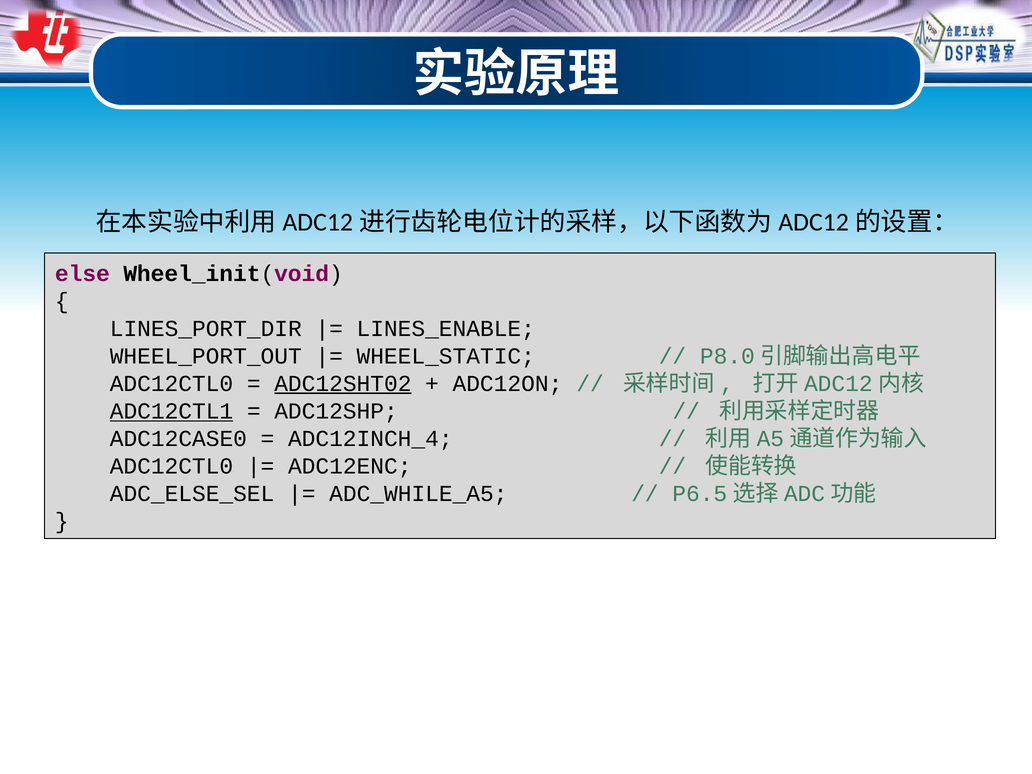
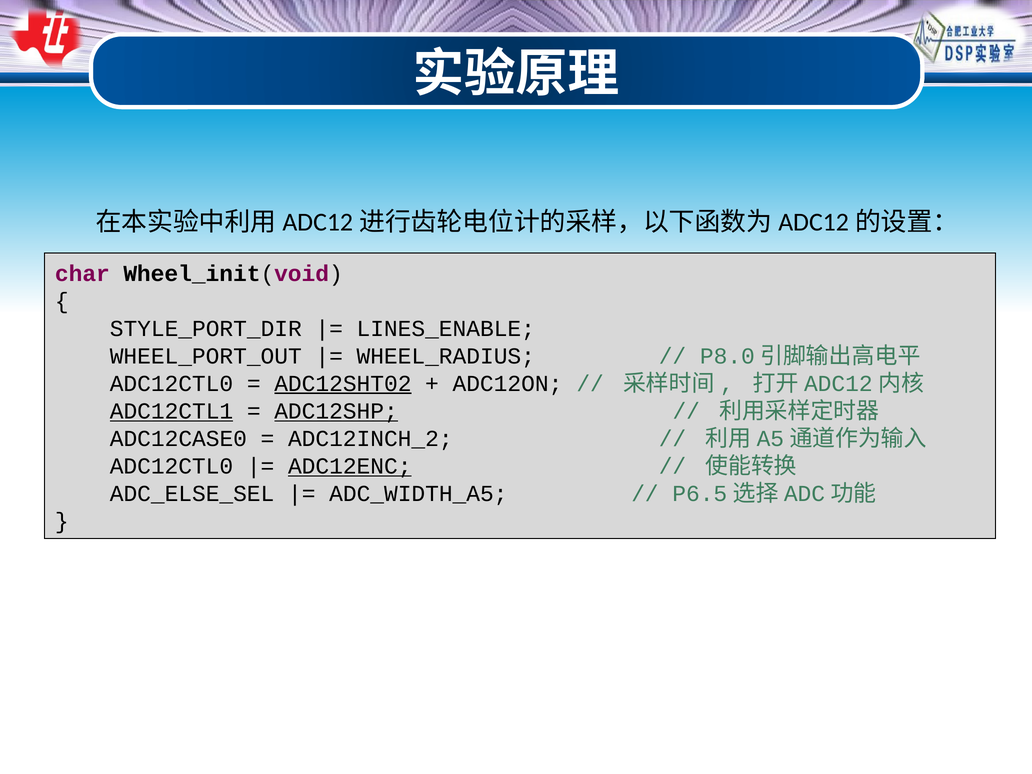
else: else -> char (82, 274)
LINES_PORT_DIR: LINES_PORT_DIR -> STYLE_PORT_DIR (206, 329)
WHEEL_STATIC: WHEEL_STATIC -> WHEEL_RADIUS (446, 356)
ADC12SHP underline: none -> present (336, 411)
ADC12INCH_4: ADC12INCH_4 -> ADC12INCH_2 (370, 439)
ADC12ENC underline: none -> present (350, 466)
ADC_WHILE_A5: ADC_WHILE_A5 -> ADC_WIDTH_A5 (418, 494)
